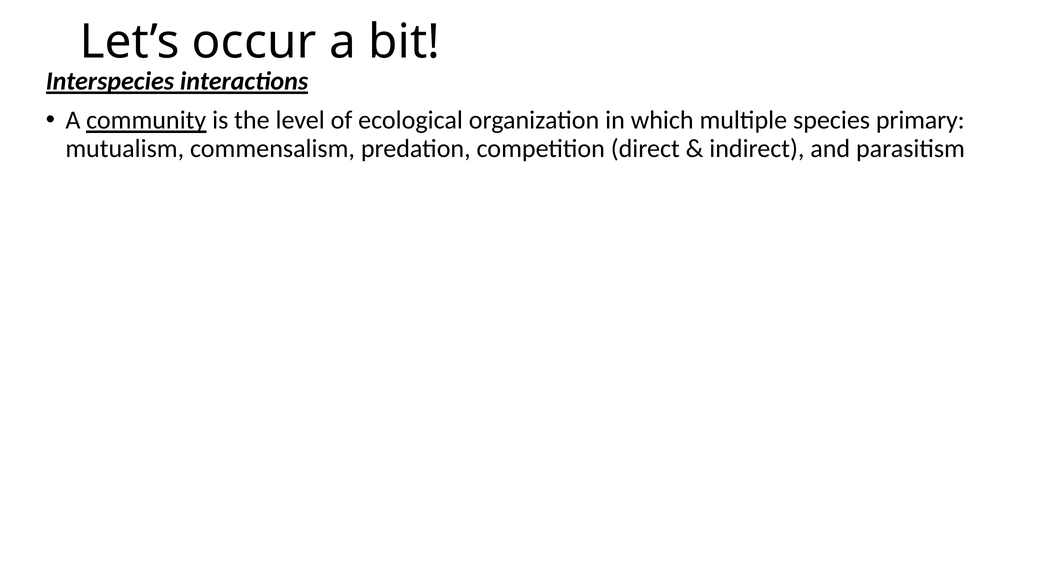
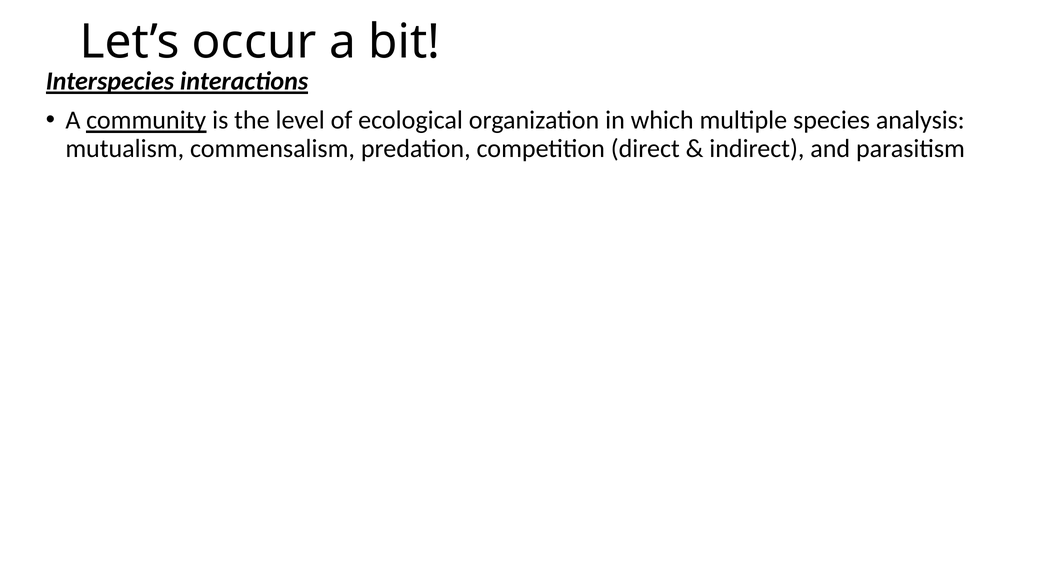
species primary: primary -> analysis (920, 120)
